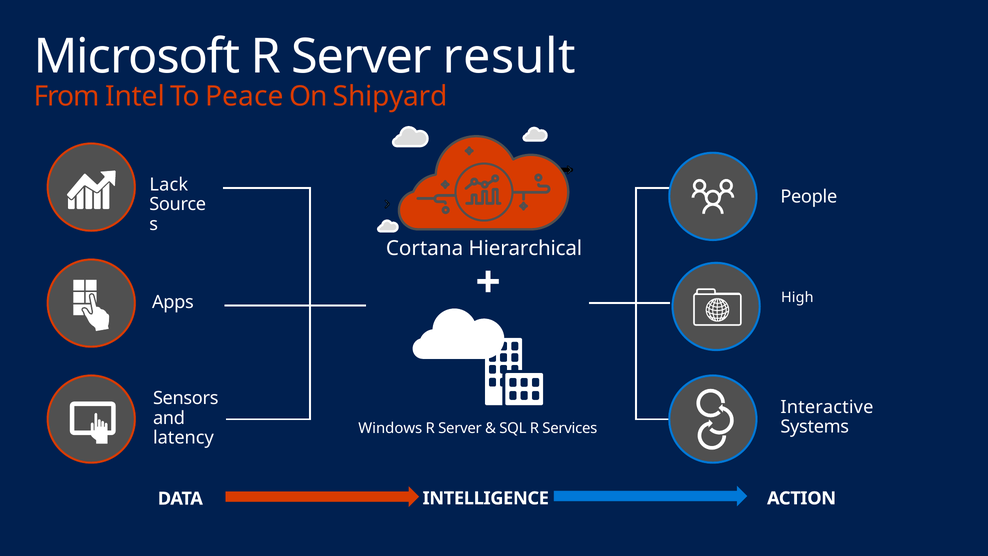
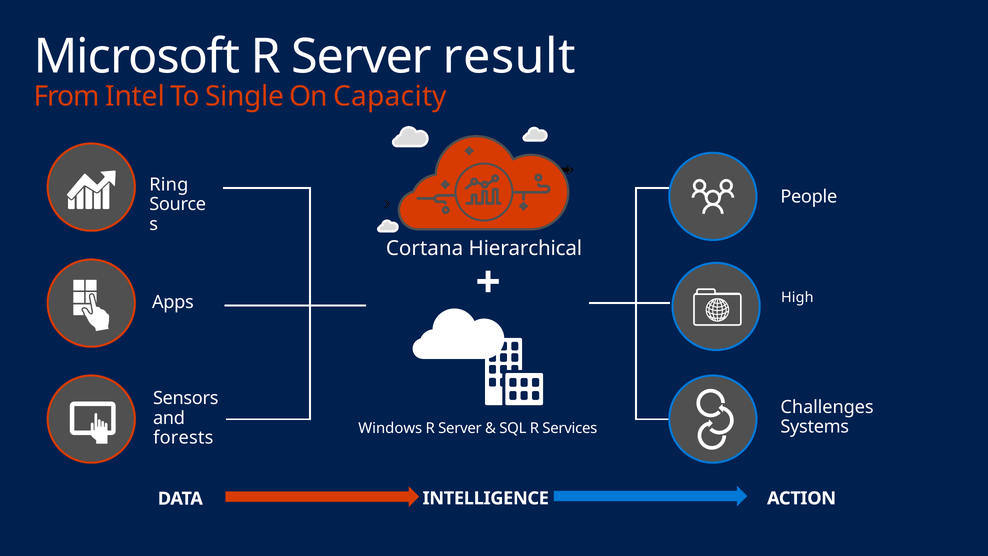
Peace: Peace -> Single (245, 96)
Shipyard: Shipyard -> Capacity (390, 96)
Lack: Lack -> Ring (169, 185)
Interactive: Interactive -> Challenges (827, 407)
latency: latency -> forests (183, 438)
